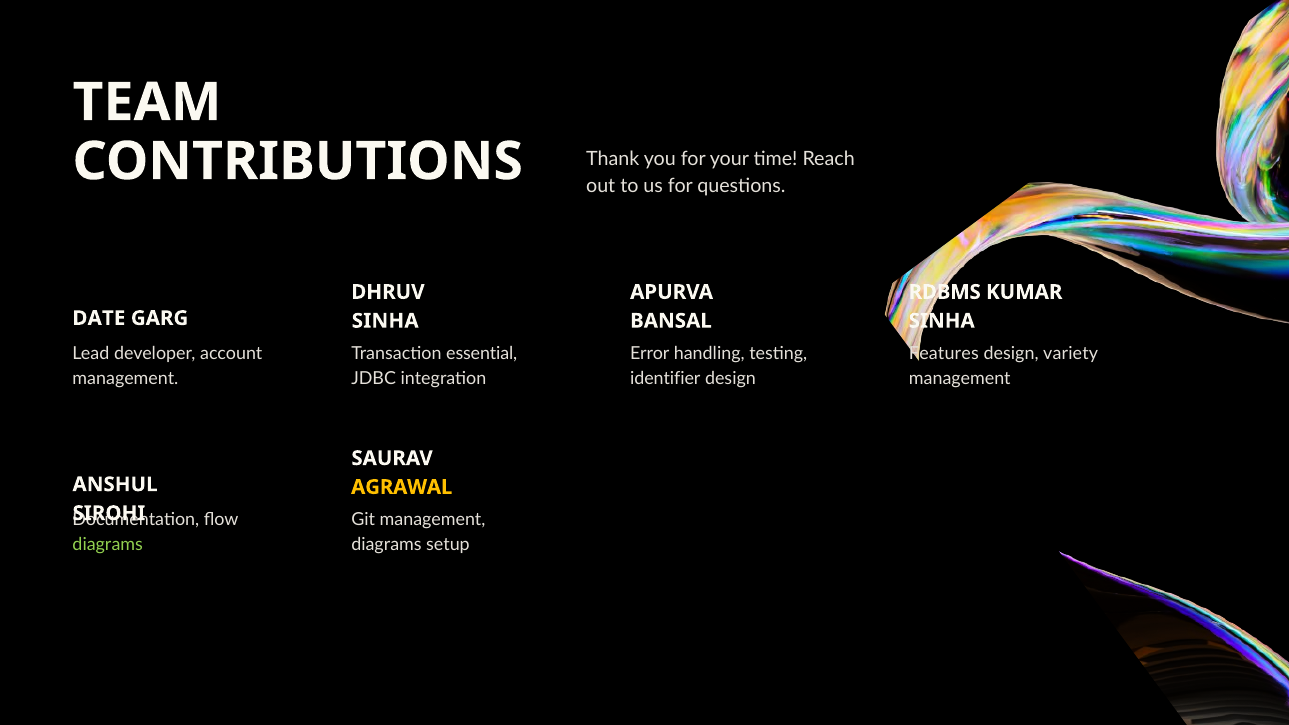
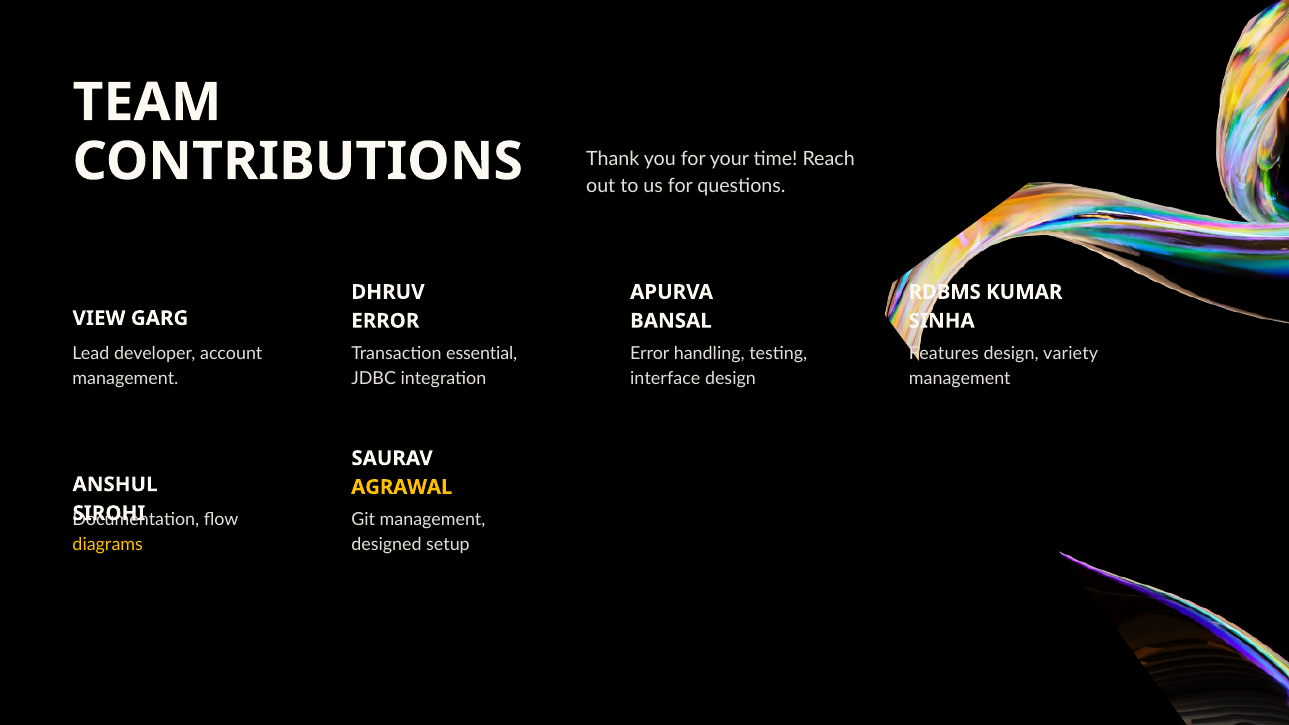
DATE: DATE -> VIEW (99, 318)
SINHA: SINHA -> ERROR (385, 321)
identifier: identifier -> interface (665, 379)
diagrams colour: light green -> yellow (108, 545)
diagrams: diagrams -> designed (386, 545)
